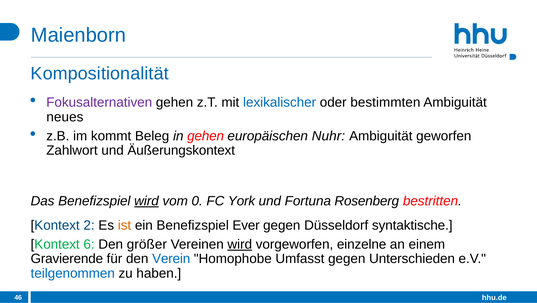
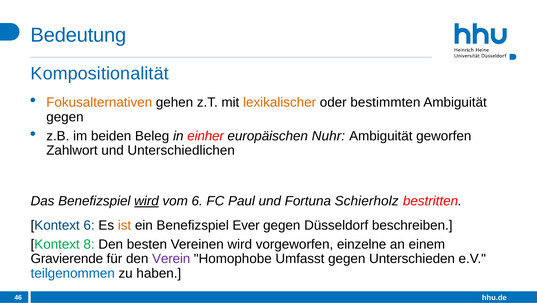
Maienborn: Maienborn -> Bedeutung (79, 35)
Fokusalternativen colour: purple -> orange (99, 102)
lexikalischer colour: blue -> orange (280, 102)
neues: neues -> gegen (65, 117)
kommt: kommt -> beiden (111, 136)
in gehen: gehen -> einher (206, 136)
Äußerungskontext: Äußerungskontext -> Unterschiedlichen (181, 150)
vom 0: 0 -> 6 (197, 201)
York: York -> Paul (242, 201)
Rosenberg: Rosenberg -> Schierholz (367, 201)
Kontext 2: 2 -> 6 (89, 225)
syntaktische: syntaktische -> beschreiben (412, 225)
6: 6 -> 8 (89, 244)
größer: größer -> besten (147, 244)
wird underline: present -> none (240, 244)
Verein colour: blue -> purple (171, 258)
